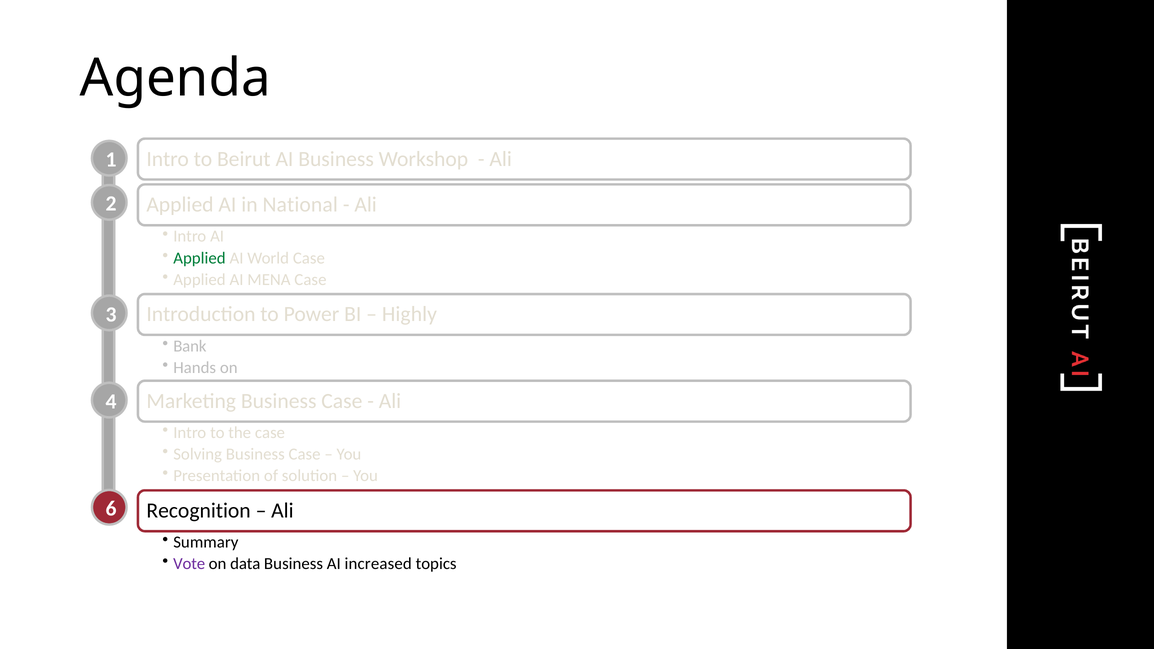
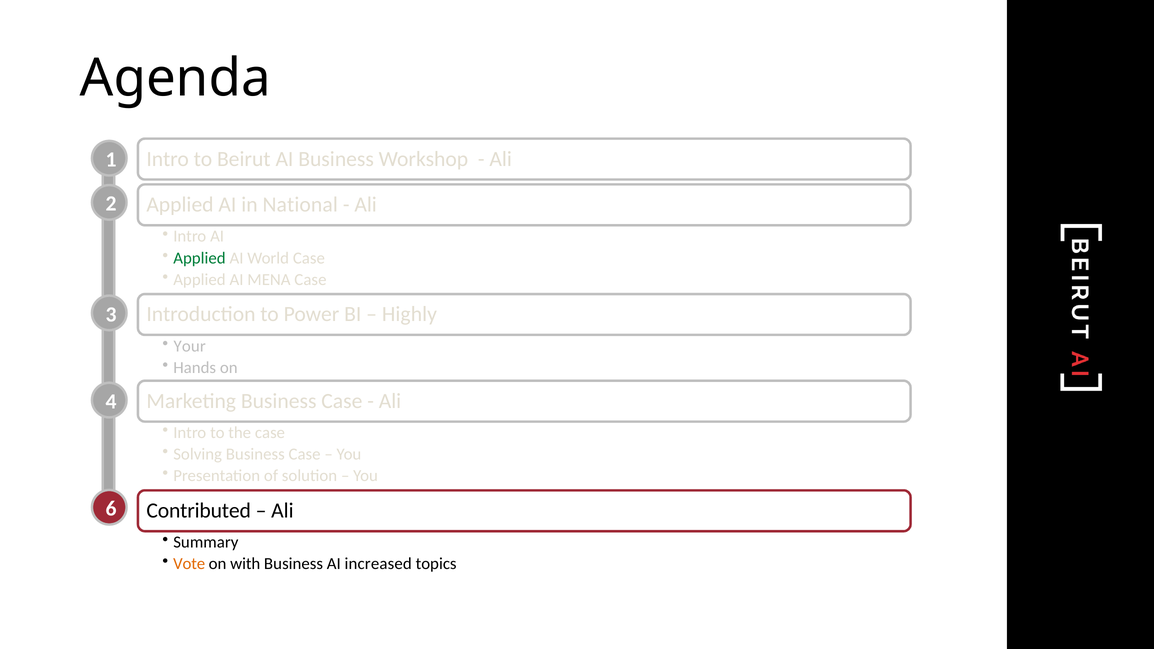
Bank: Bank -> Your (190, 346)
Recognition: Recognition -> Contributed (199, 511)
Vote colour: purple -> orange (189, 564)
data: data -> with (245, 564)
